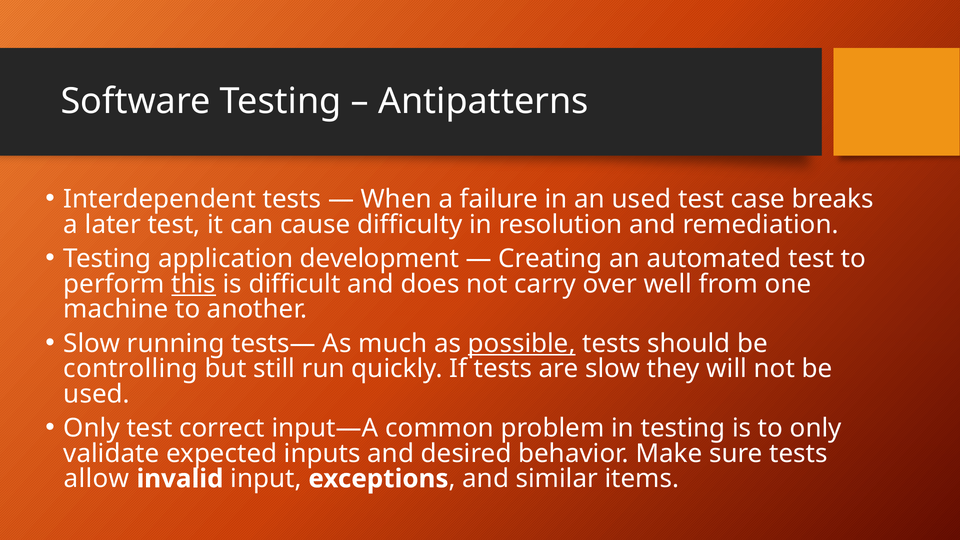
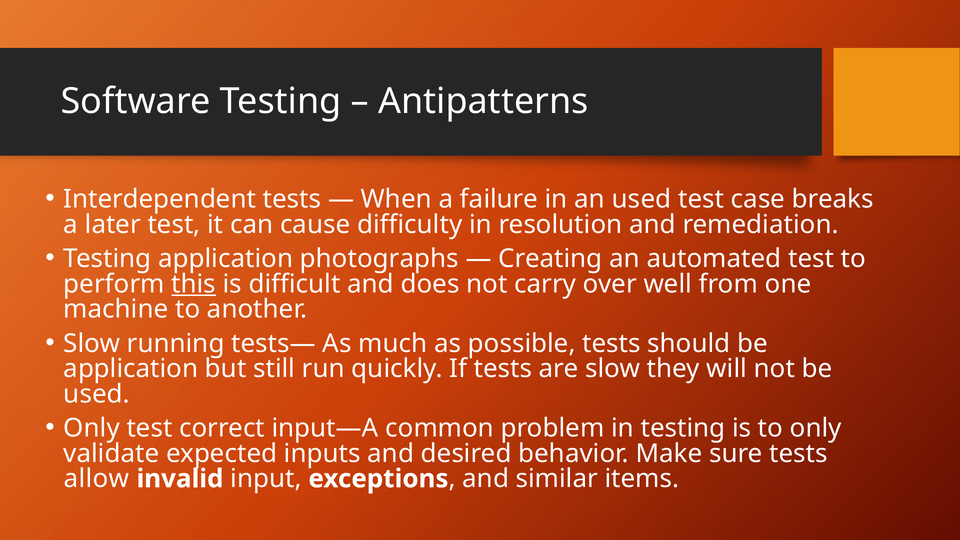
development: development -> photographs (379, 259)
possible underline: present -> none (522, 343)
controlling: controlling -> application (131, 369)
